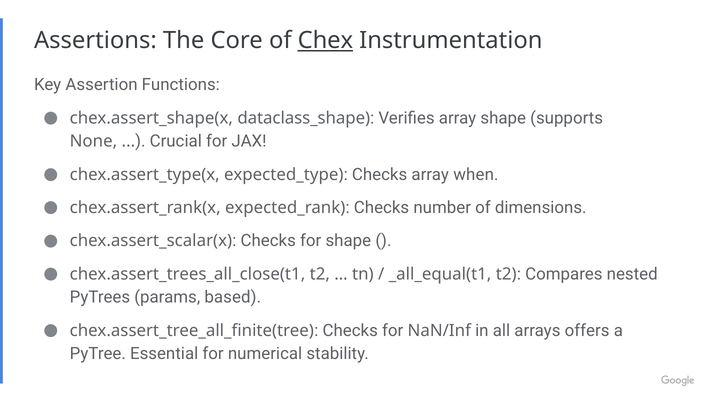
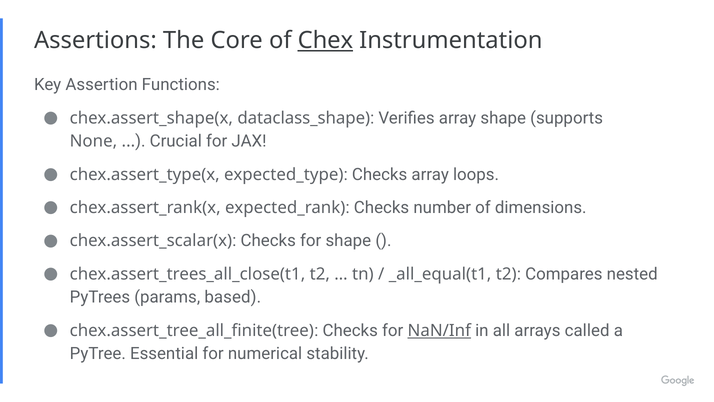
when: when -> loops (476, 174)
NaN/Inf underline: none -> present (439, 330)
offers: offers -> called (587, 330)
